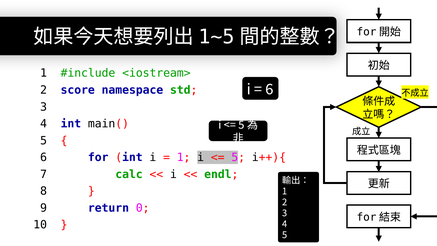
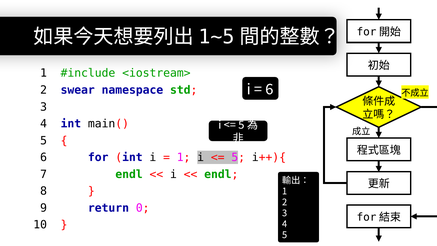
score: score -> swear (78, 90)
7 calc: calc -> endl (129, 174)
